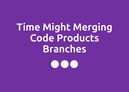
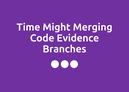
Products: Products -> Evidence (78, 38)
